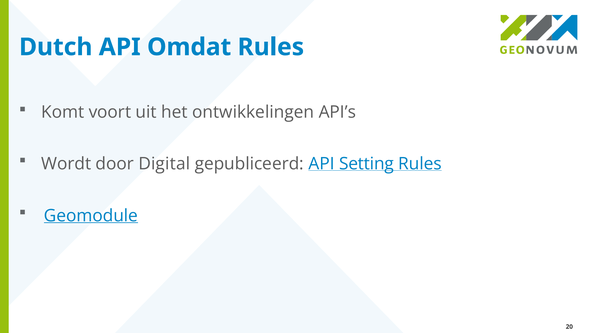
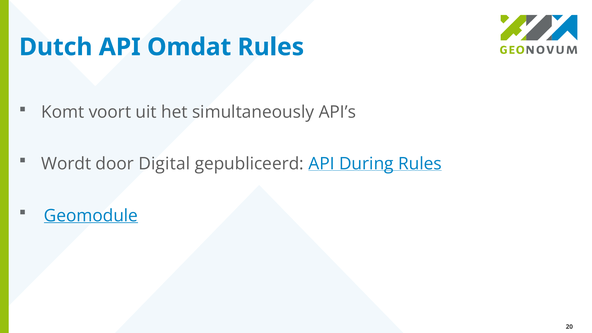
ontwikkelingen: ontwikkelingen -> simultaneously (253, 112)
Setting: Setting -> During (366, 164)
